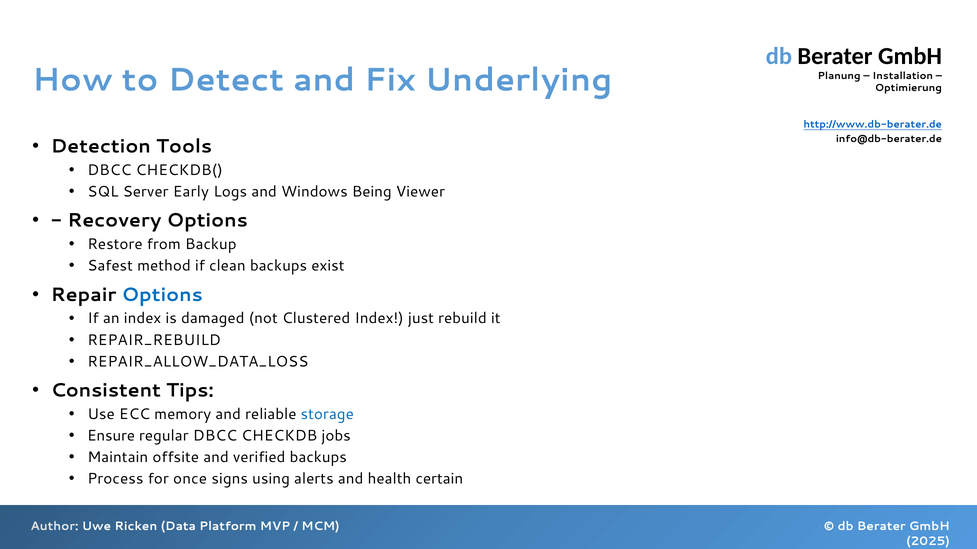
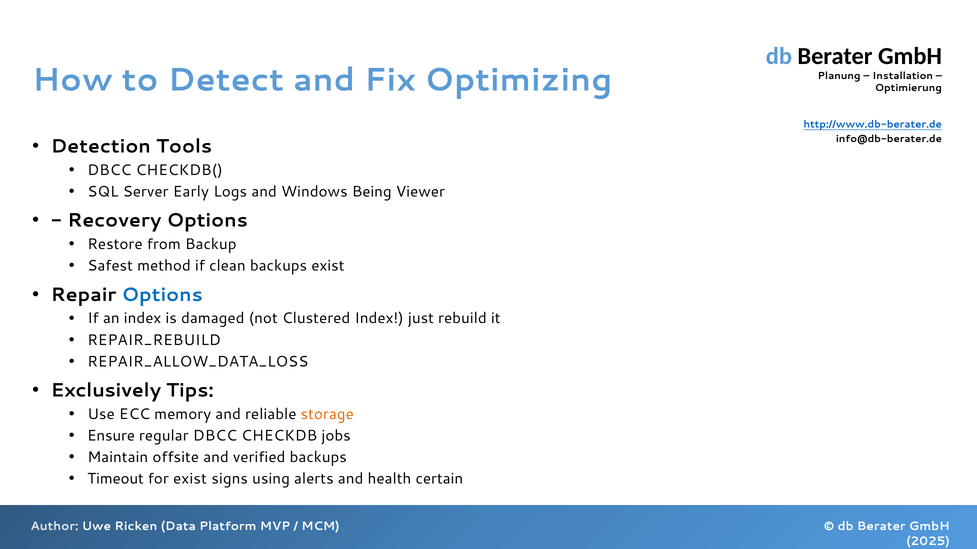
Underlying: Underlying -> Optimizing (519, 80)
Consistent: Consistent -> Exclusively (106, 391)
storage colour: blue -> orange (327, 415)
Process: Process -> Timeout (116, 479)
for once: once -> exist (190, 479)
